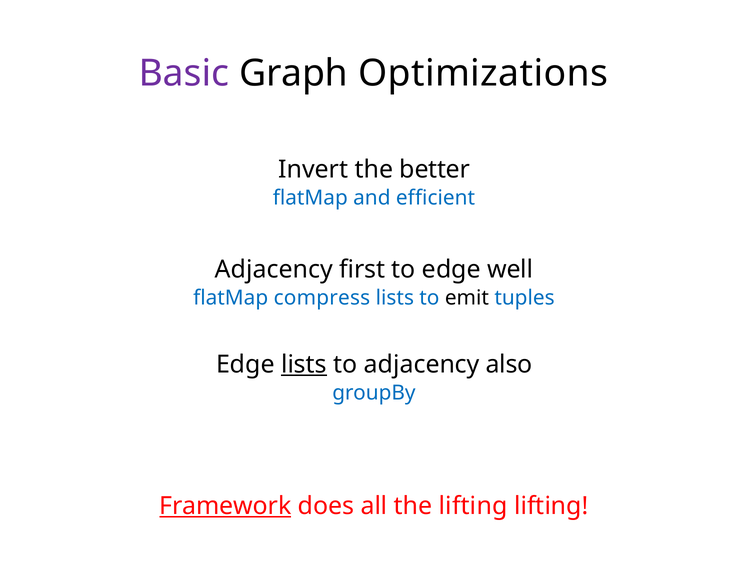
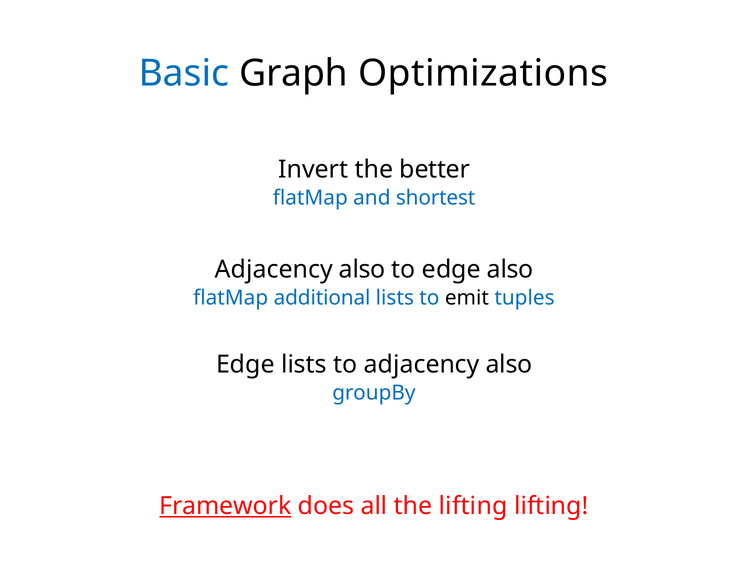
Basic colour: purple -> blue (184, 74)
efficient: efficient -> shortest (436, 198)
first: first -> also (362, 270)
edge well: well -> also (510, 270)
compress: compress -> additional (322, 298)
lists underline: present -> none (304, 364)
